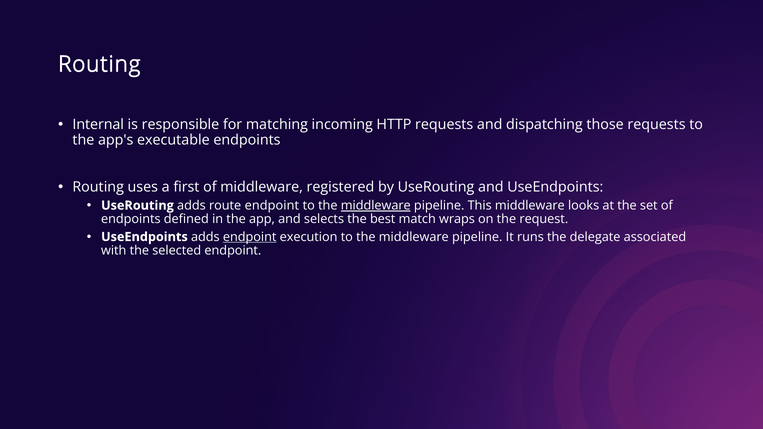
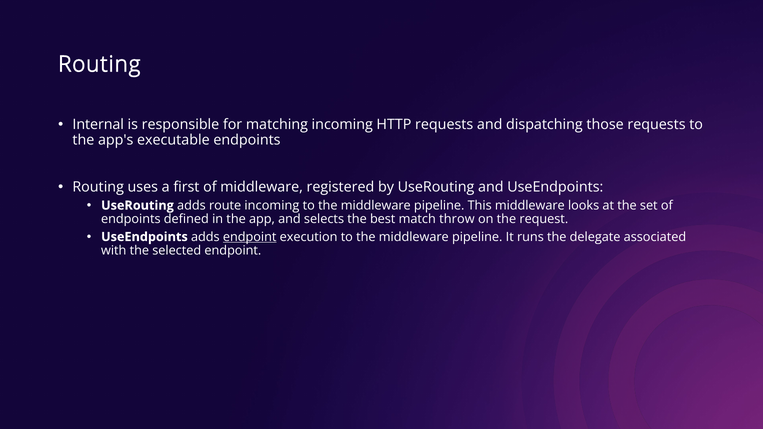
route endpoint: endpoint -> incoming (272, 206)
middleware underline: present -> none (376, 206)
wraps: wraps -> throw (457, 219)
